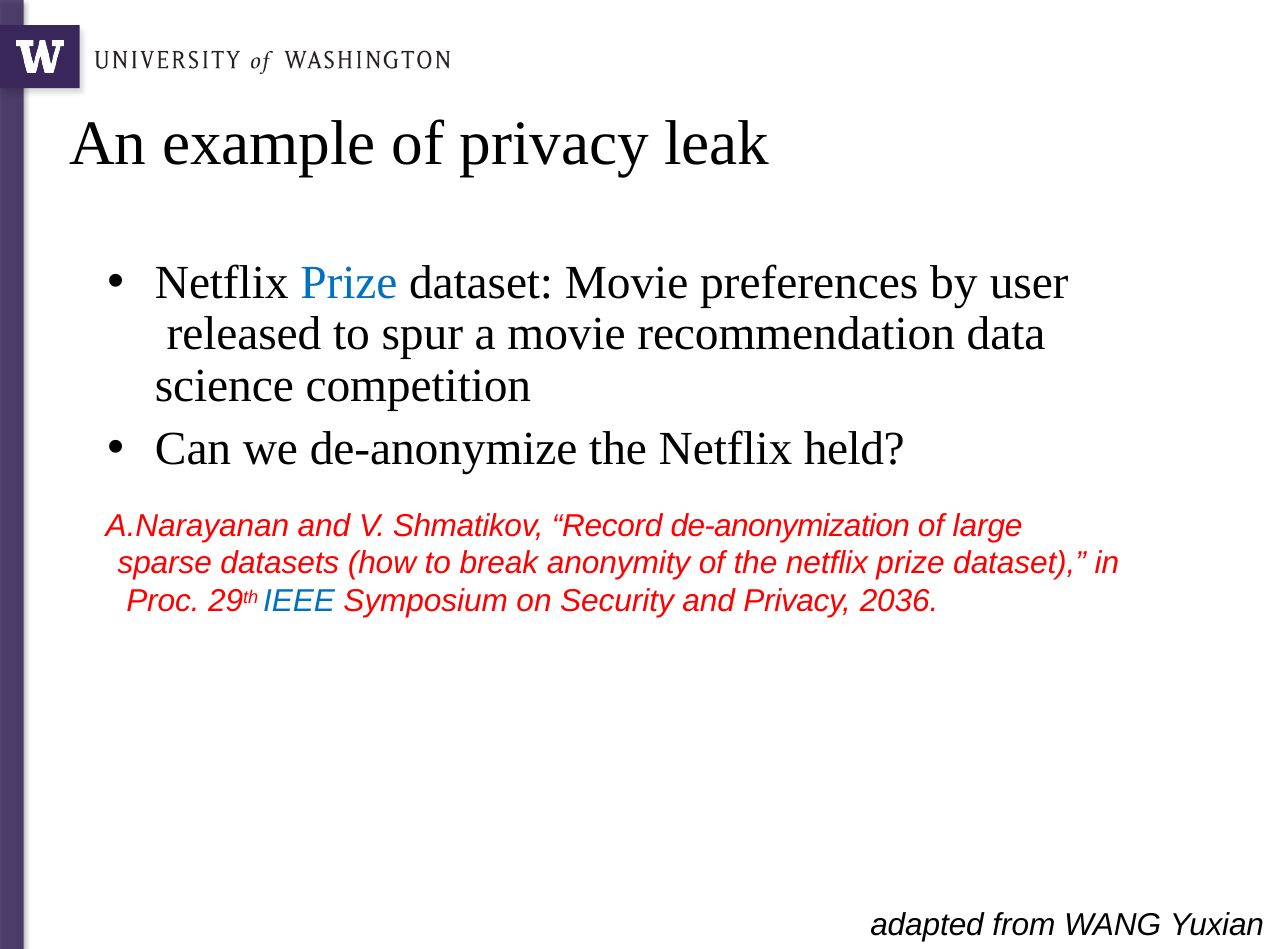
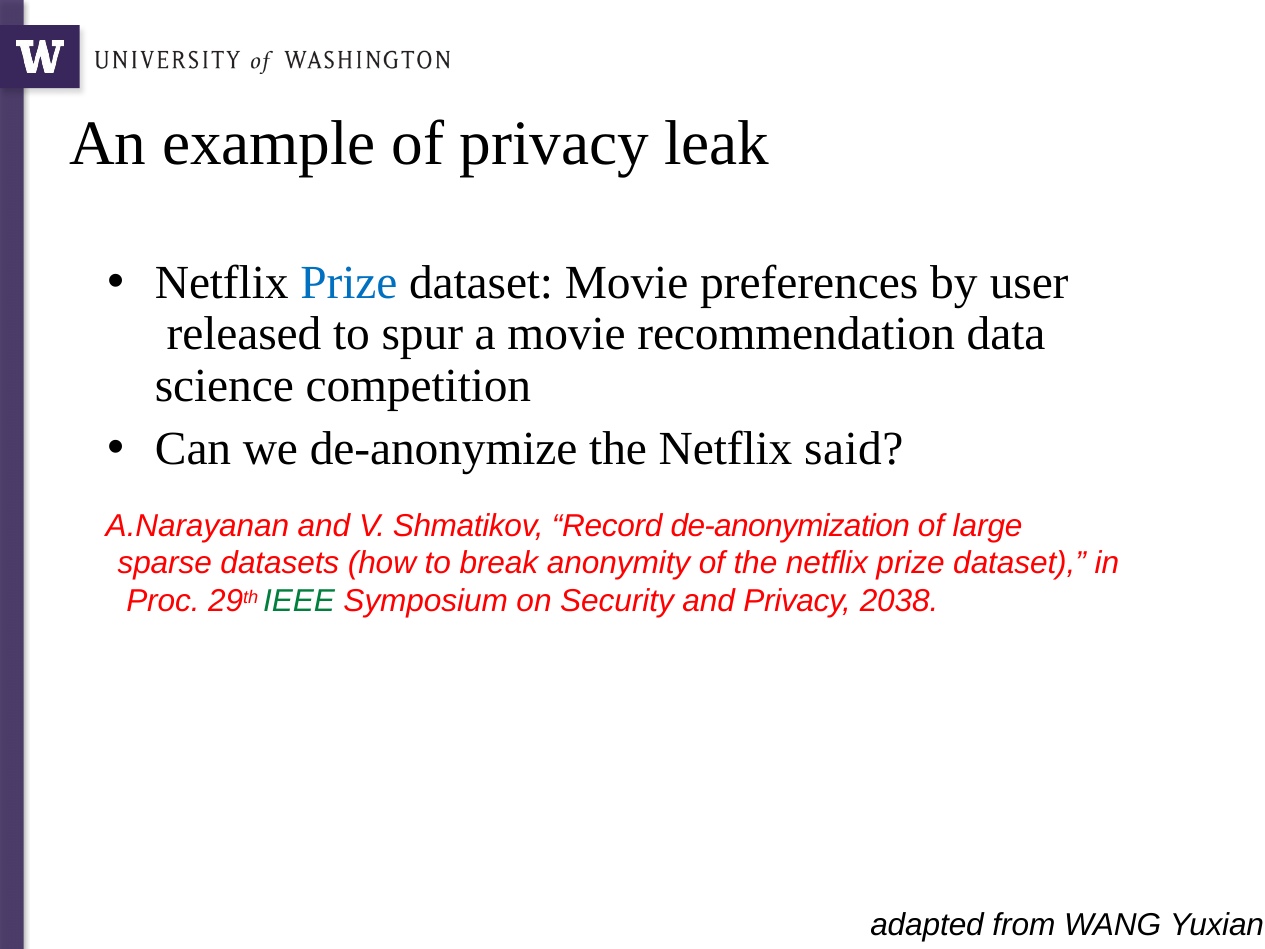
held: held -> said (854, 449)
IEEE colour: blue -> green (299, 601)
2036: 2036 -> 2038 (899, 601)
